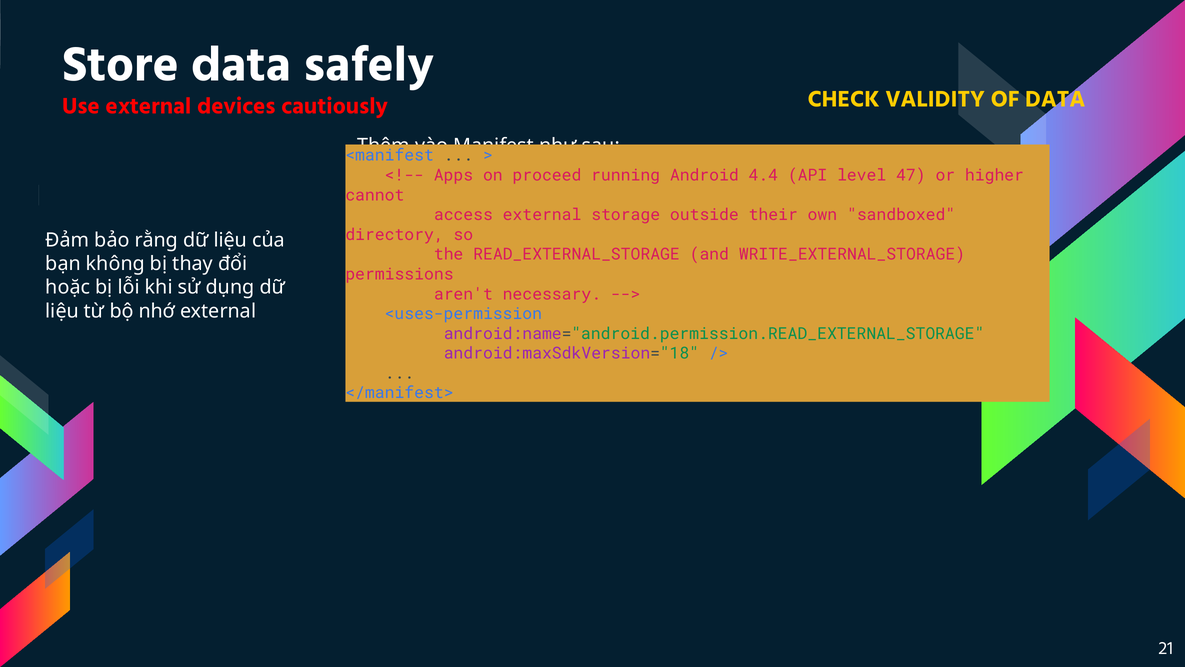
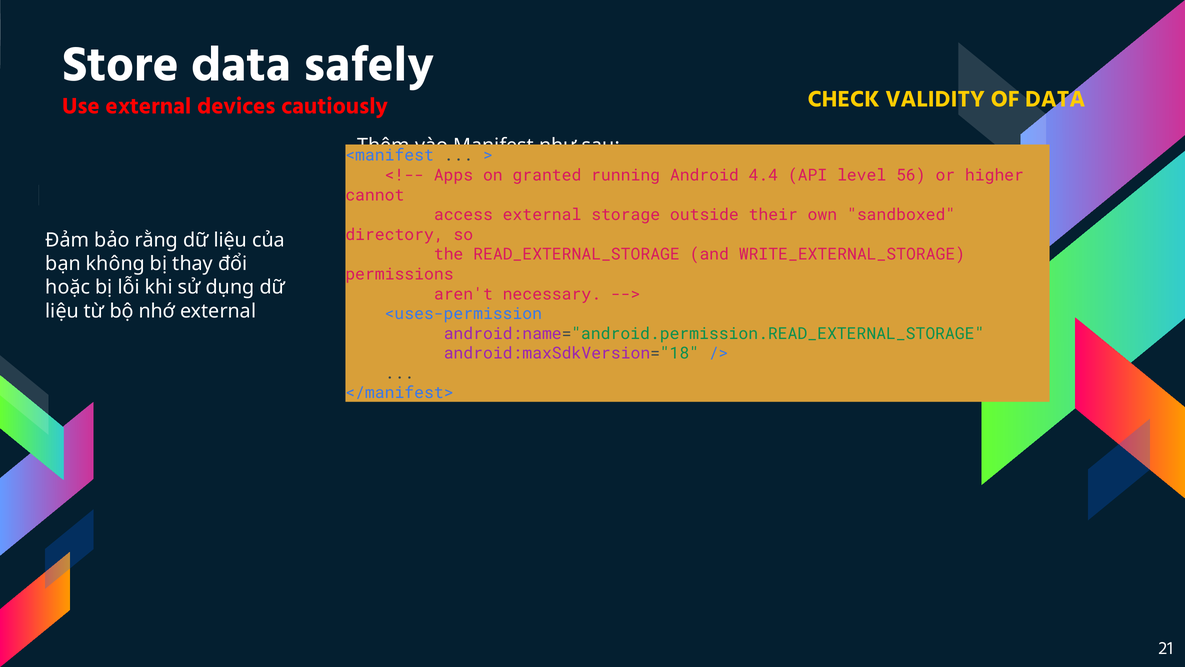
proceed: proceed -> granted (547, 175)
47: 47 -> 56 (911, 175)
